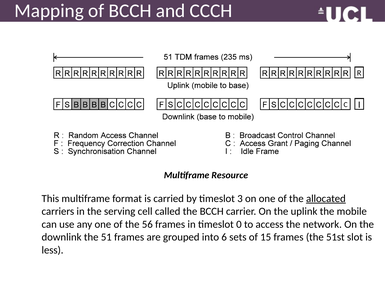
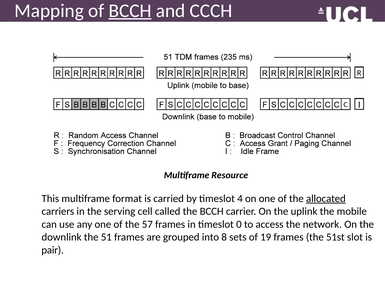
BCCH underline: none -> present (130, 11)
3: 3 -> 4 (240, 198)
56: 56 -> 57 (147, 224)
6: 6 -> 8 (224, 237)
15: 15 -> 19 (266, 237)
less: less -> pair (53, 250)
